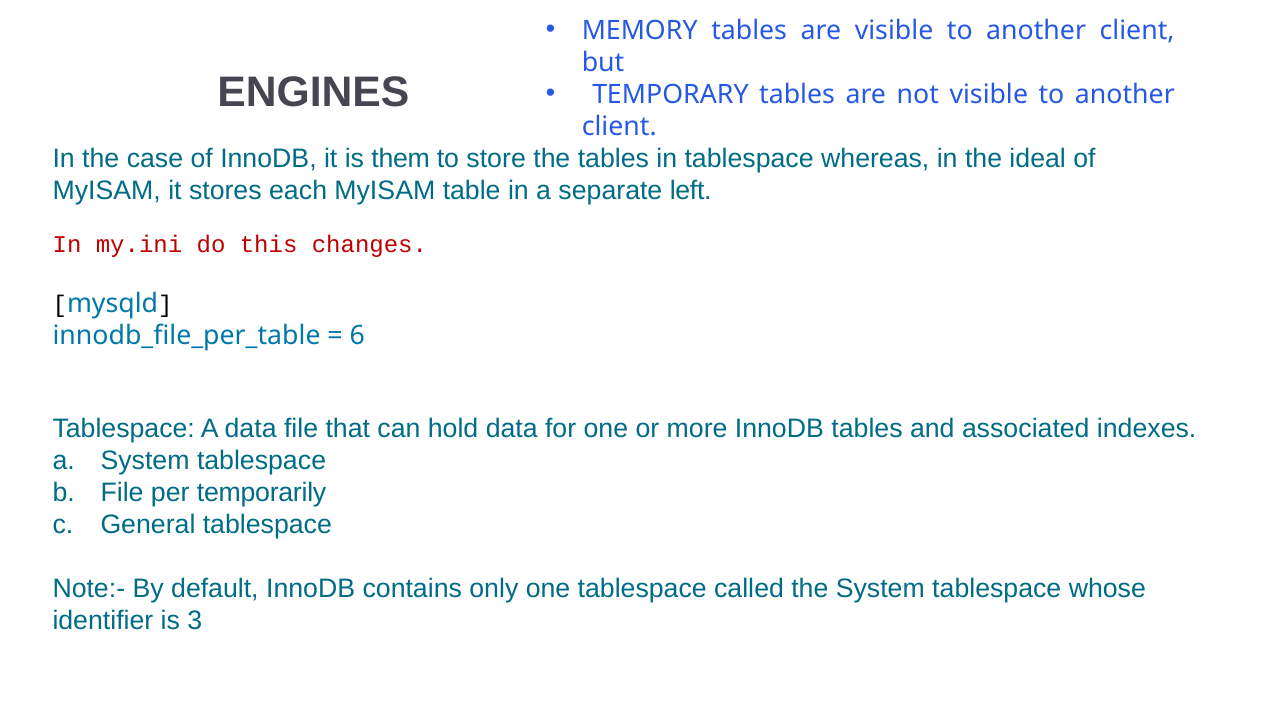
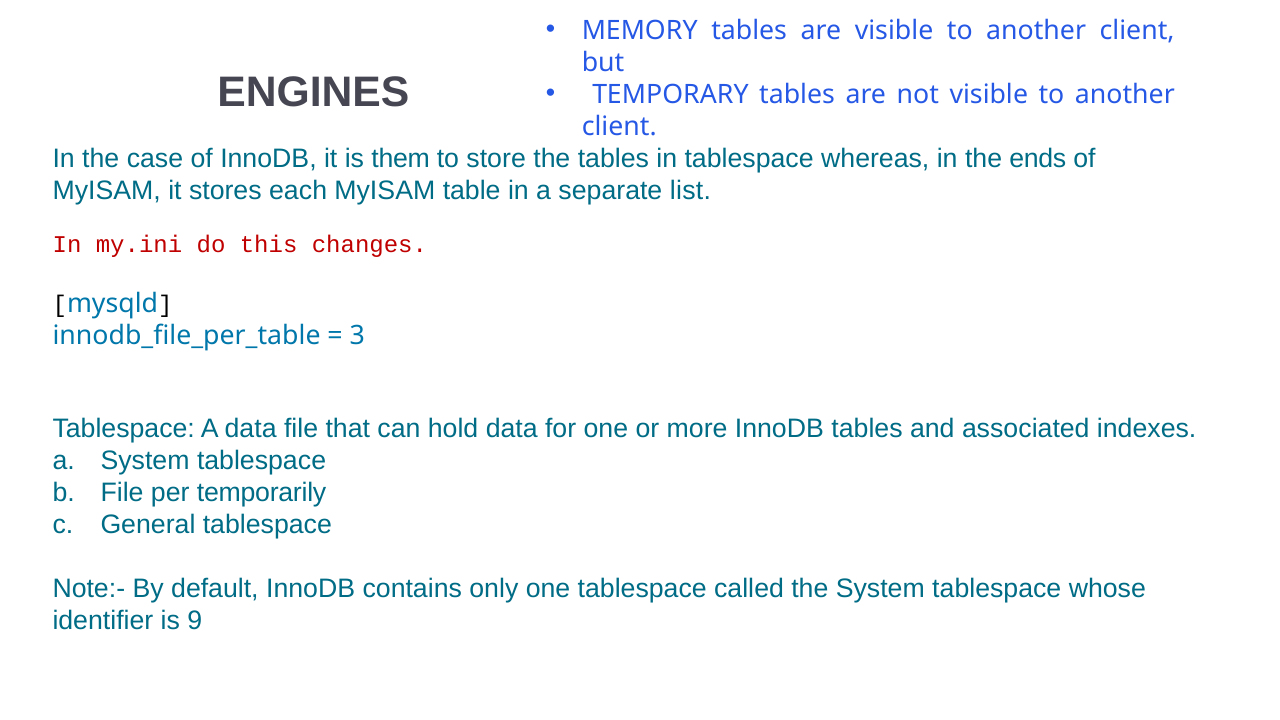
ideal: ideal -> ends (1038, 159)
left: left -> list (690, 191)
6: 6 -> 3 (357, 336)
3: 3 -> 9 (195, 621)
